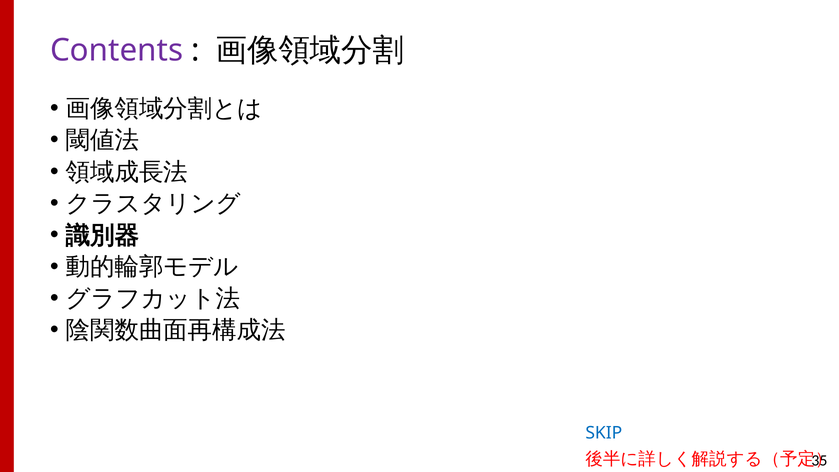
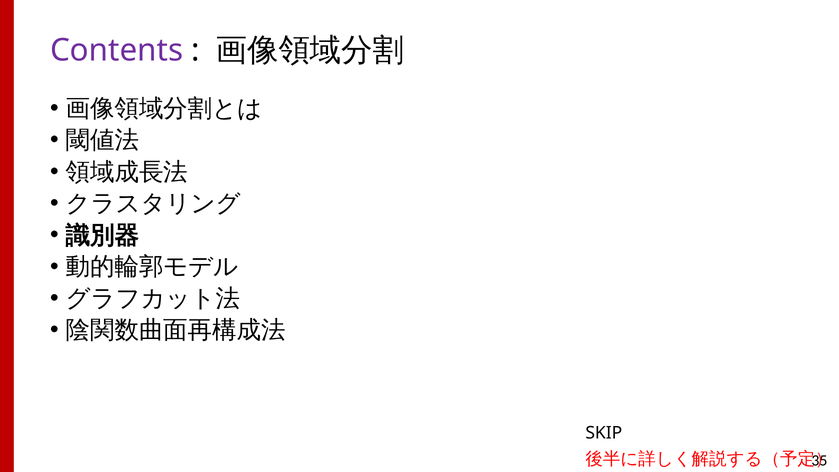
SKIP colour: blue -> black (604, 433)
